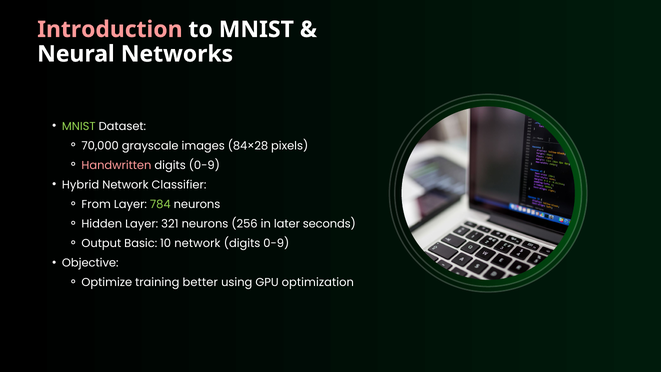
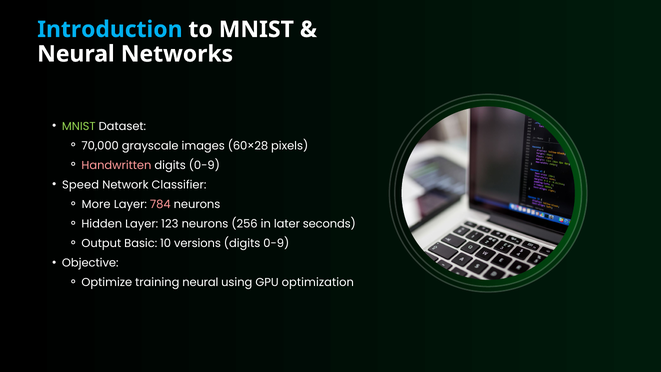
Introduction colour: pink -> light blue (110, 29)
84×28: 84×28 -> 60×28 (248, 146)
Hybrid: Hybrid -> Speed (81, 185)
From: From -> More (96, 204)
784 colour: light green -> pink (160, 204)
321: 321 -> 123 (170, 224)
10 network: network -> versions (197, 243)
training better: better -> neural (200, 282)
